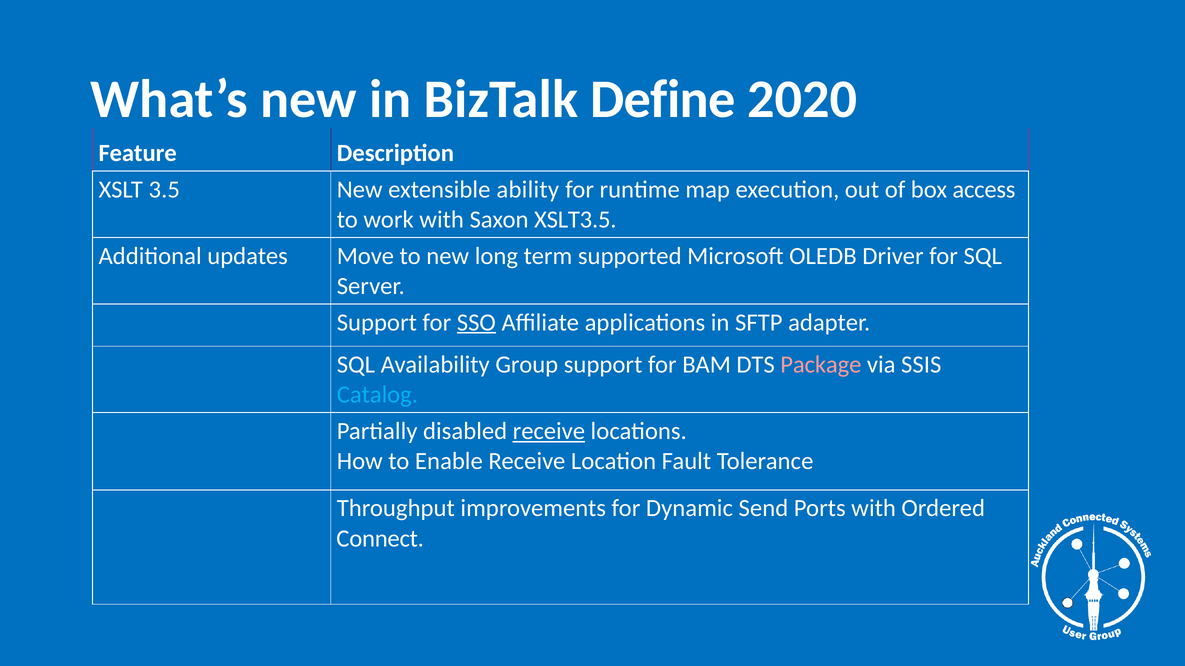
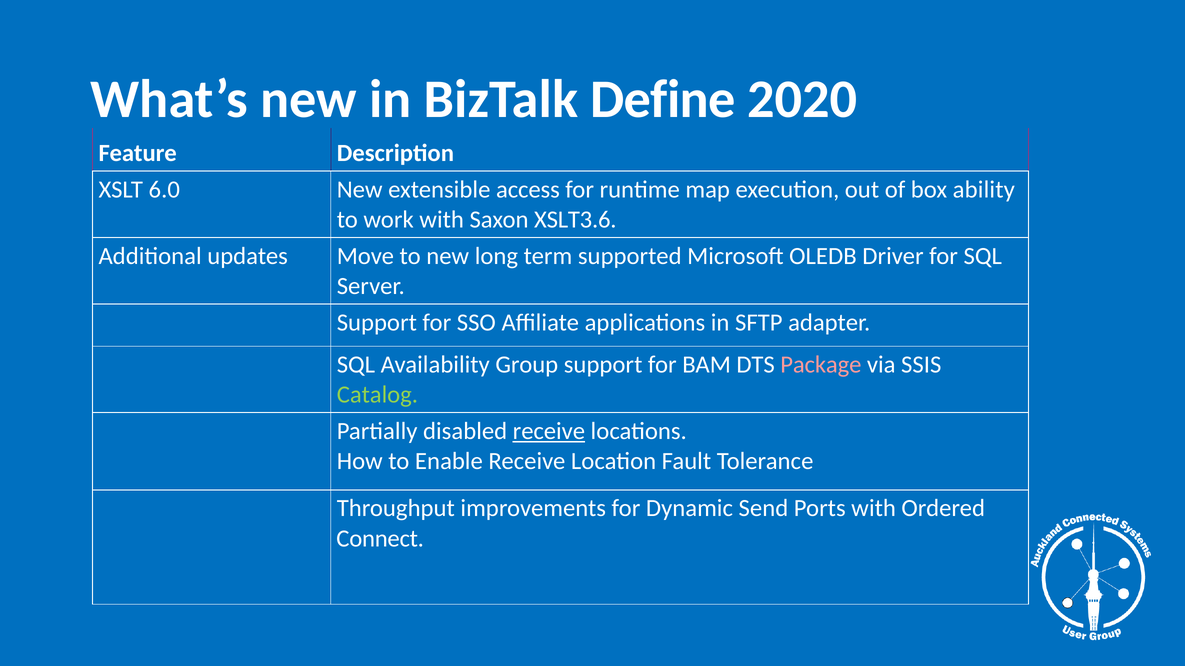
3.5: 3.5 -> 6.0 (164, 190)
ability: ability -> access (528, 190)
access: access -> ability (984, 190)
XSLT3.5: XSLT3.5 -> XSLT3.6 (575, 220)
SSO underline: present -> none (476, 323)
Catalog colour: light blue -> light green (377, 395)
